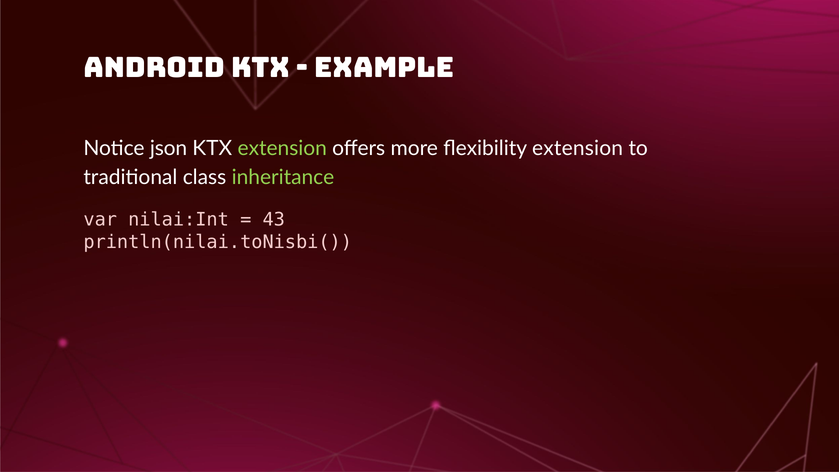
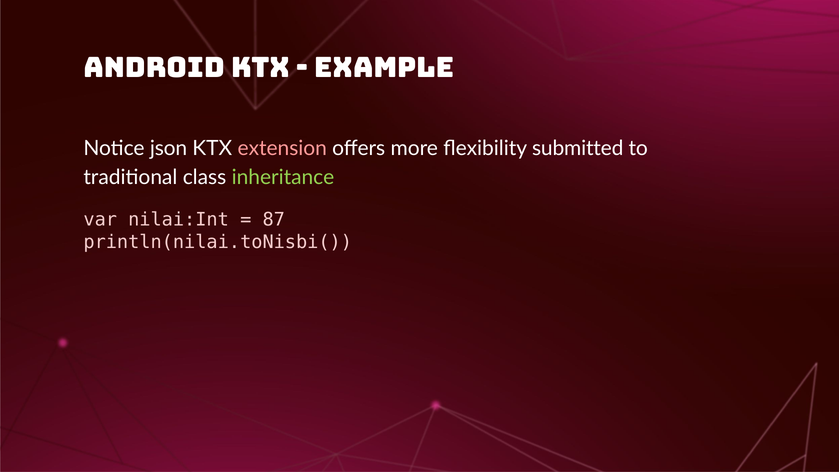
extension colour: light green -> pink (282, 148)
flexibility extension: extension -> submitted (578, 148)
43: 43 -> 87 (274, 220)
